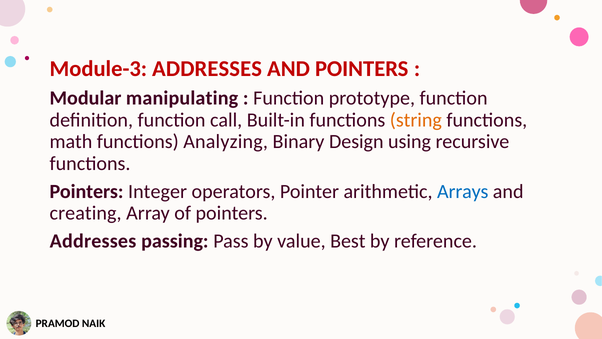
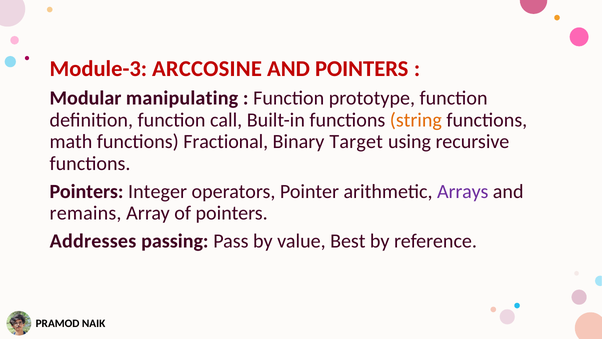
Module-3 ADDRESSES: ADDRESSES -> ARCCOSINE (207, 69)
Analyzing: Analyzing -> Fractional (226, 142)
Design: Design -> Target (356, 142)
Arrays colour: blue -> purple (463, 191)
creating: creating -> remains (86, 213)
